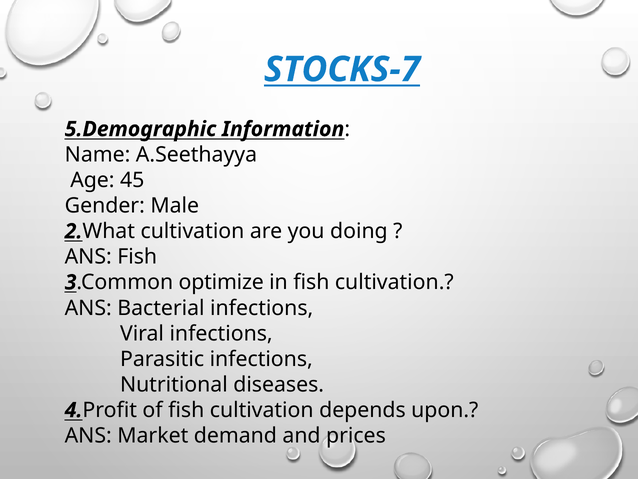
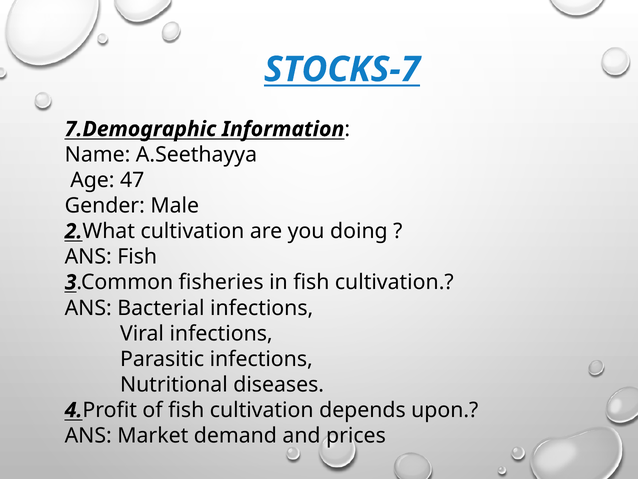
5.Demographic: 5.Demographic -> 7.Demographic (141, 129)
45: 45 -> 47 (132, 180)
optimize: optimize -> fisheries (221, 282)
